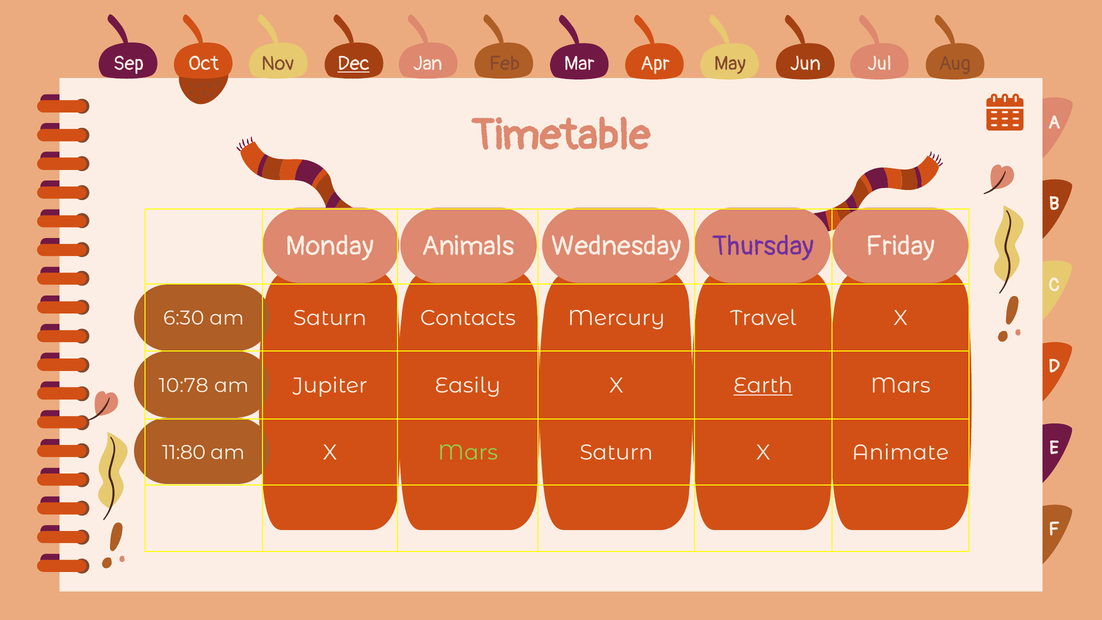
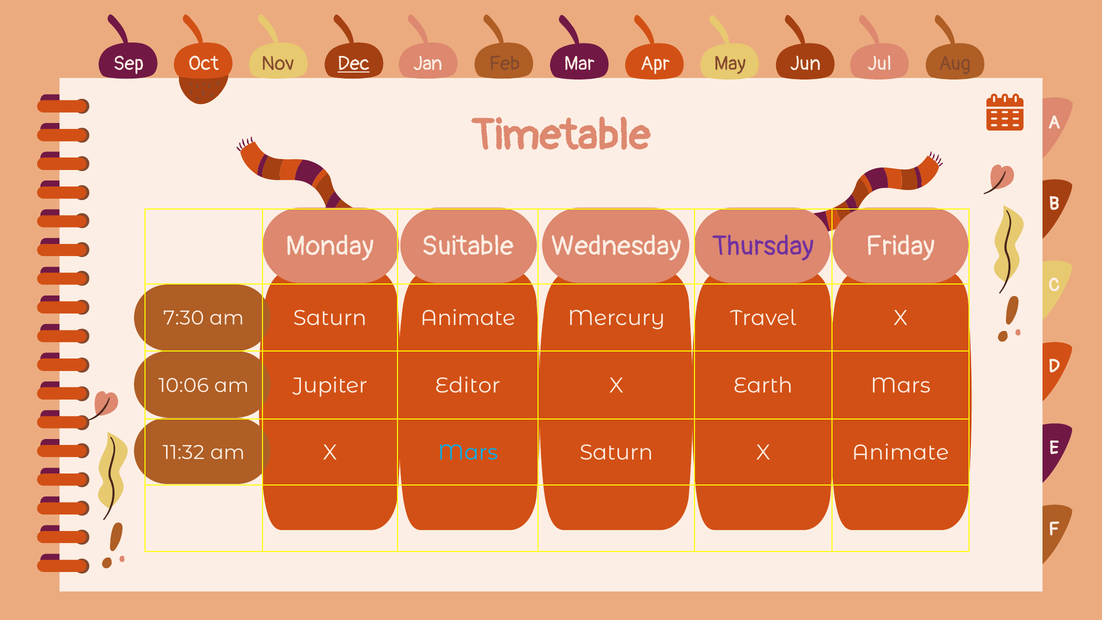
Animals: Animals -> Suitable (468, 246)
6:30: 6:30 -> 7:30 (184, 318)
Saturn Contacts: Contacts -> Animate (468, 318)
10:78: 10:78 -> 10:06 (184, 386)
Easily: Easily -> Editor (468, 386)
Earth underline: present -> none (763, 386)
11:80: 11:80 -> 11:32 (184, 453)
Mars colour: light green -> light blue (468, 453)
